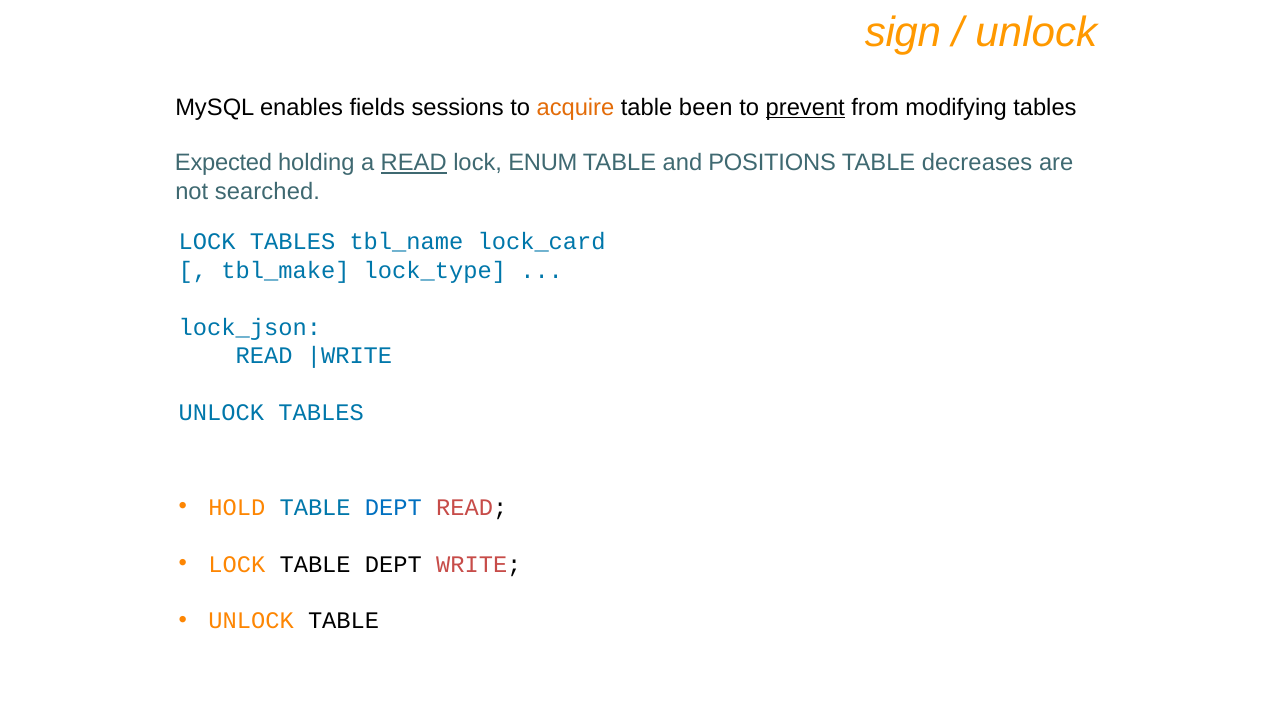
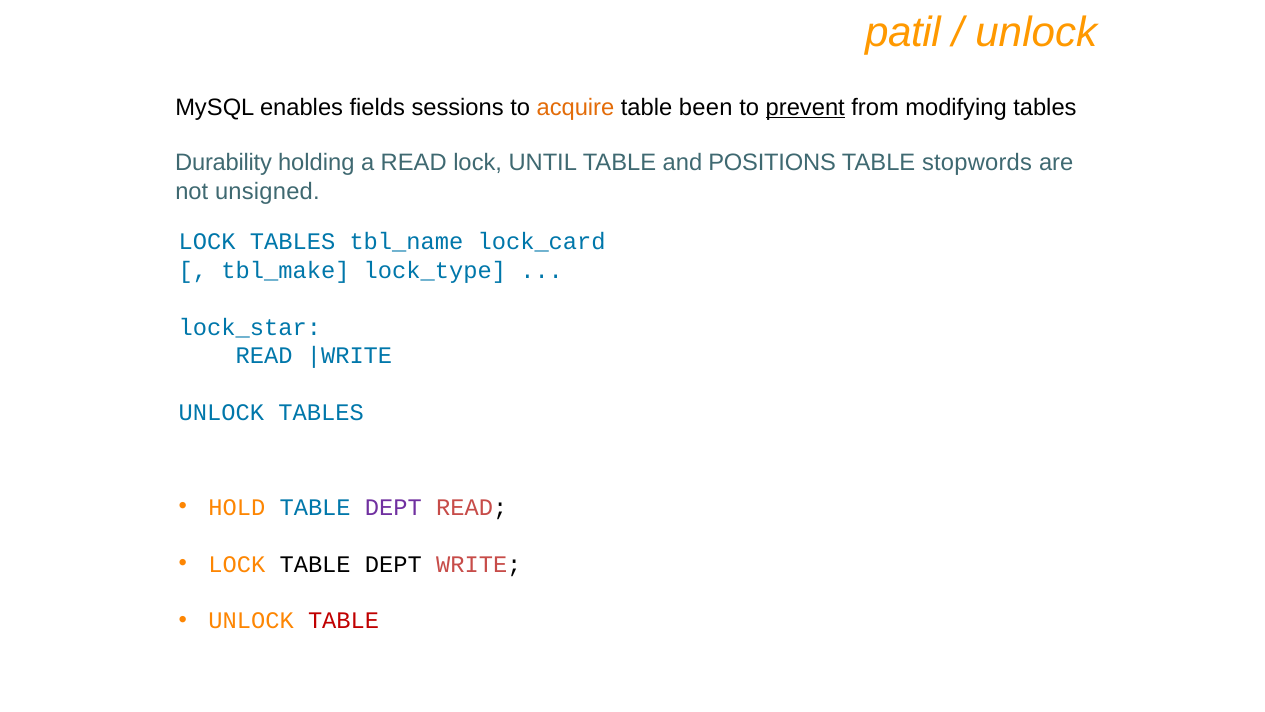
sign: sign -> patil (903, 33)
Expected: Expected -> Durability (224, 163)
READ underline: present -> none (414, 163)
ENUM: ENUM -> UNTIL (543, 163)
decreases: decreases -> stopwords (977, 163)
searched: searched -> unsigned (267, 191)
lock_json: lock_json -> lock_star (250, 327)
DEPT colour: blue -> purple (393, 507)
TABLE colour: black -> red (344, 621)
